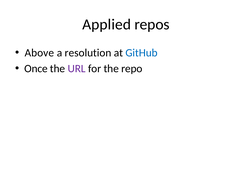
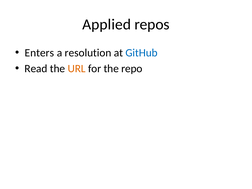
Above: Above -> Enters (39, 53)
Once: Once -> Read (36, 69)
URL colour: purple -> orange (77, 69)
